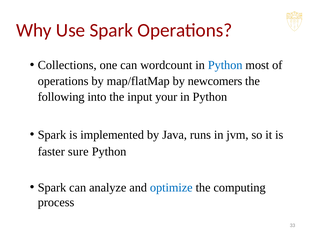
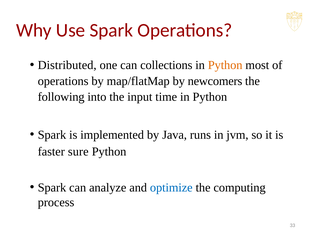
Collections: Collections -> Distributed (67, 65)
wordcount: wordcount -> collections (166, 65)
Python colour: blue -> orange (225, 65)
your: your -> time (166, 97)
